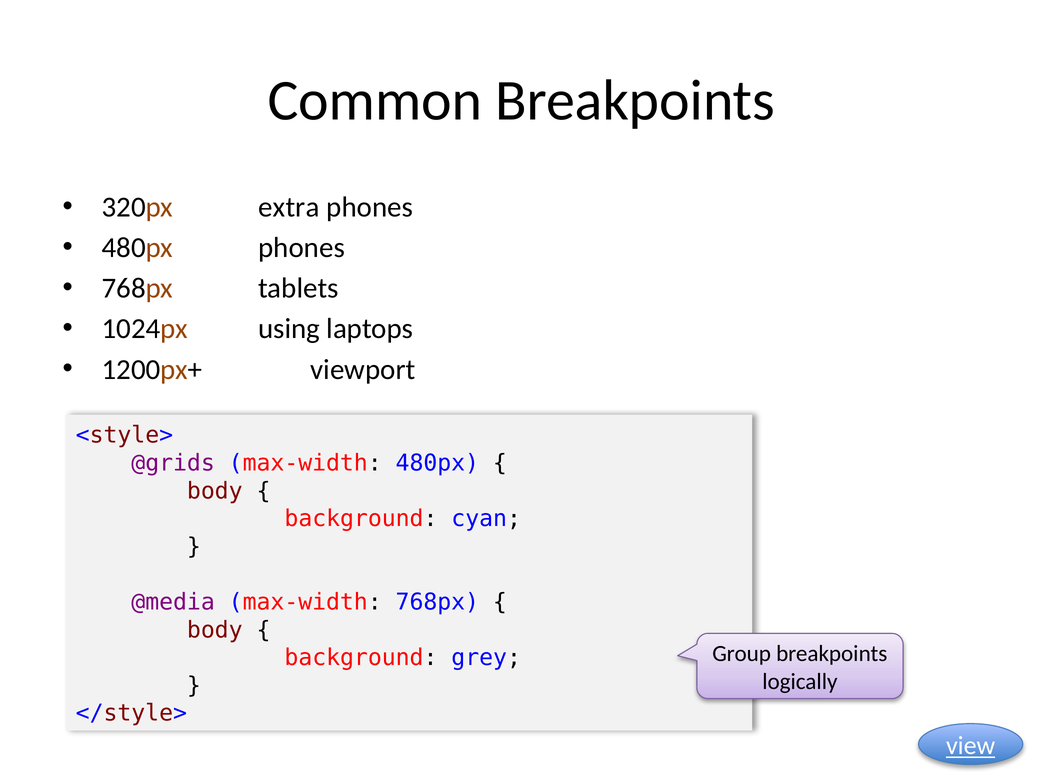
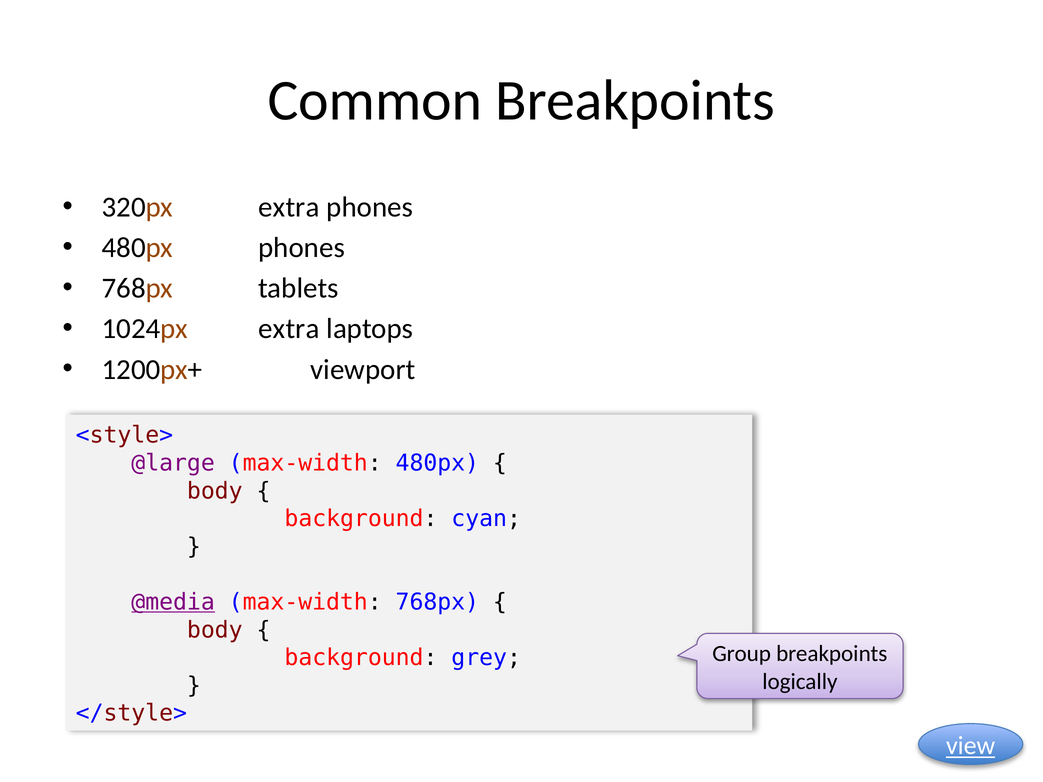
1024px using: using -> extra (289, 329)
@grids: @grids -> @large (173, 463)
@media underline: none -> present (173, 602)
